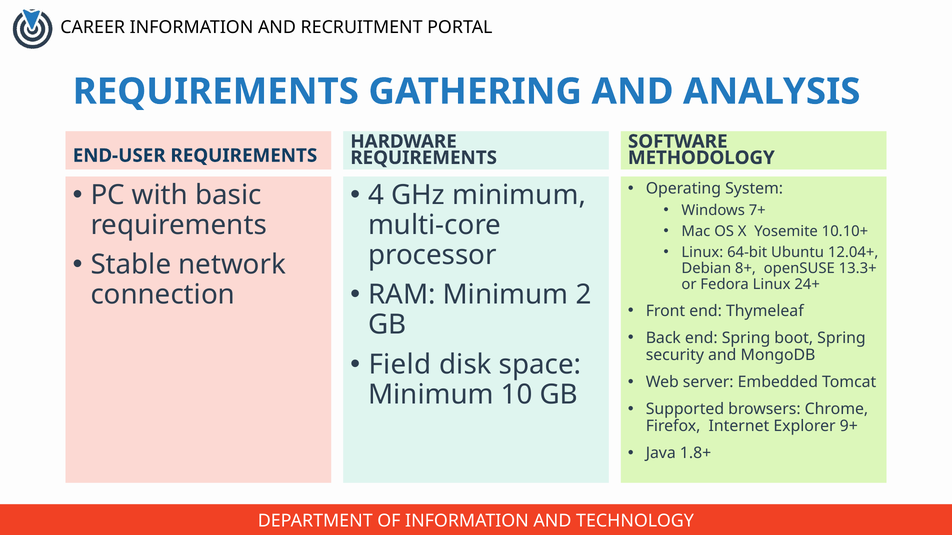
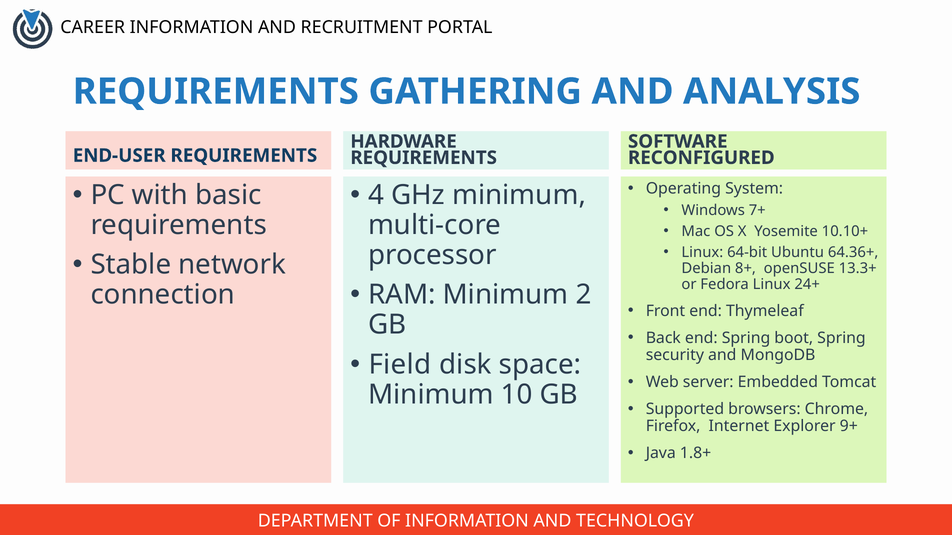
METHODOLOGY: METHODOLOGY -> RECONFIGURED (701, 158)
12.04+: 12.04+ -> 64.36+ (853, 252)
